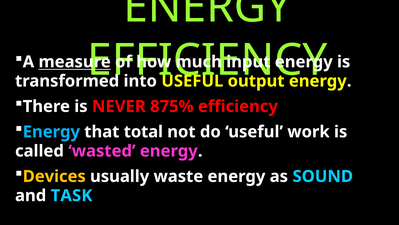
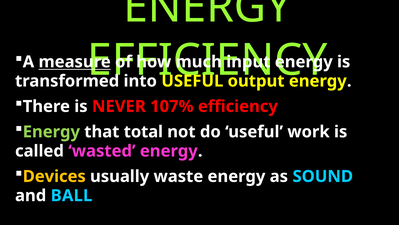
875%: 875% -> 107% (172, 106)
Energy colour: light blue -> light green (51, 132)
TASK: TASK -> BALL (71, 195)
